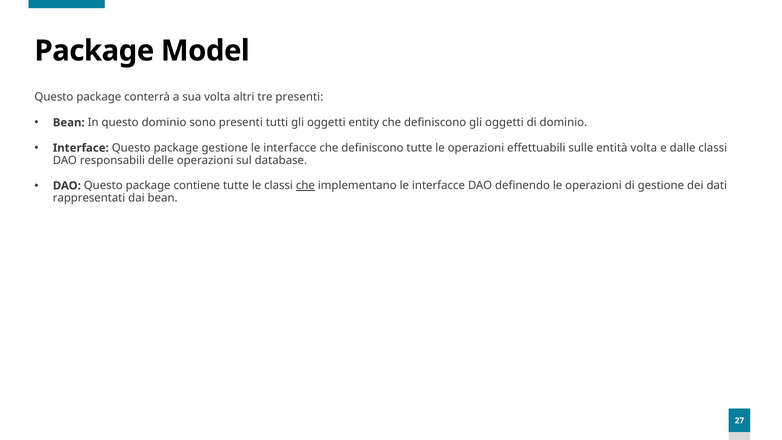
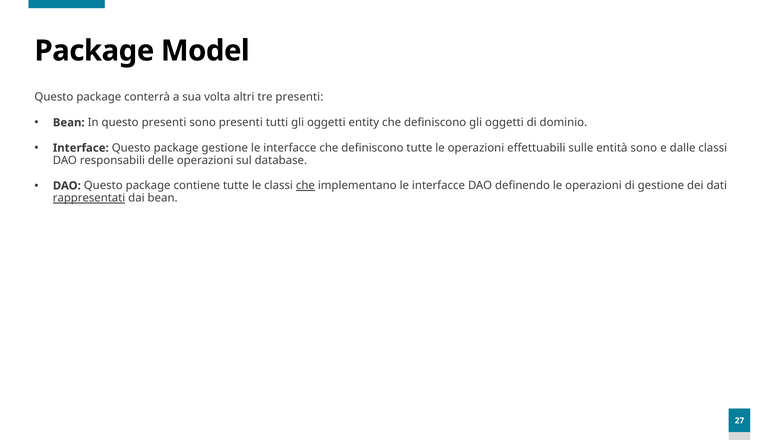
questo dominio: dominio -> presenti (164, 123)
entità volta: volta -> sono (644, 148)
rappresentati underline: none -> present (89, 198)
